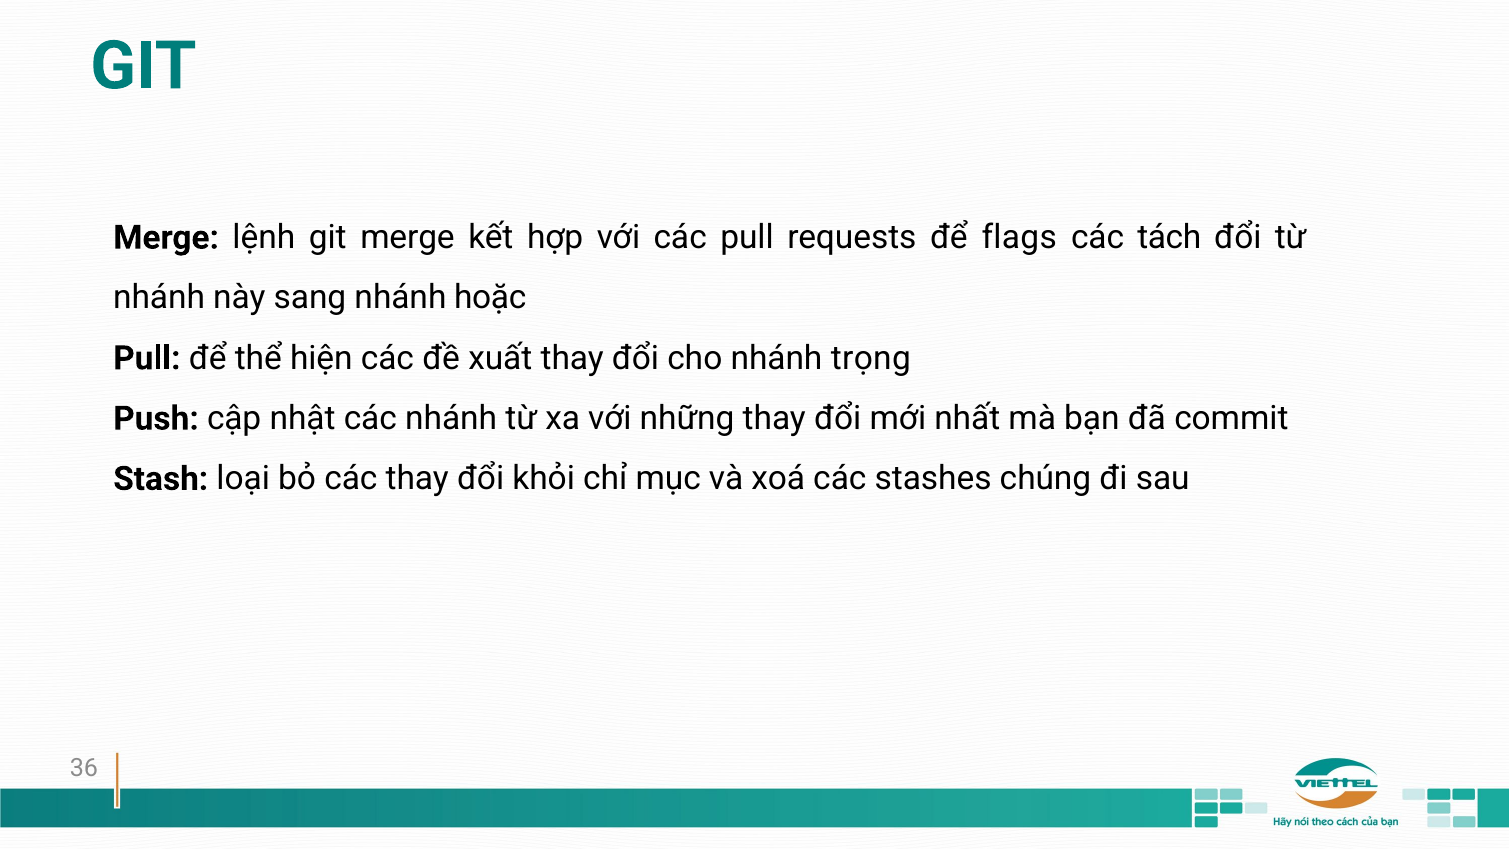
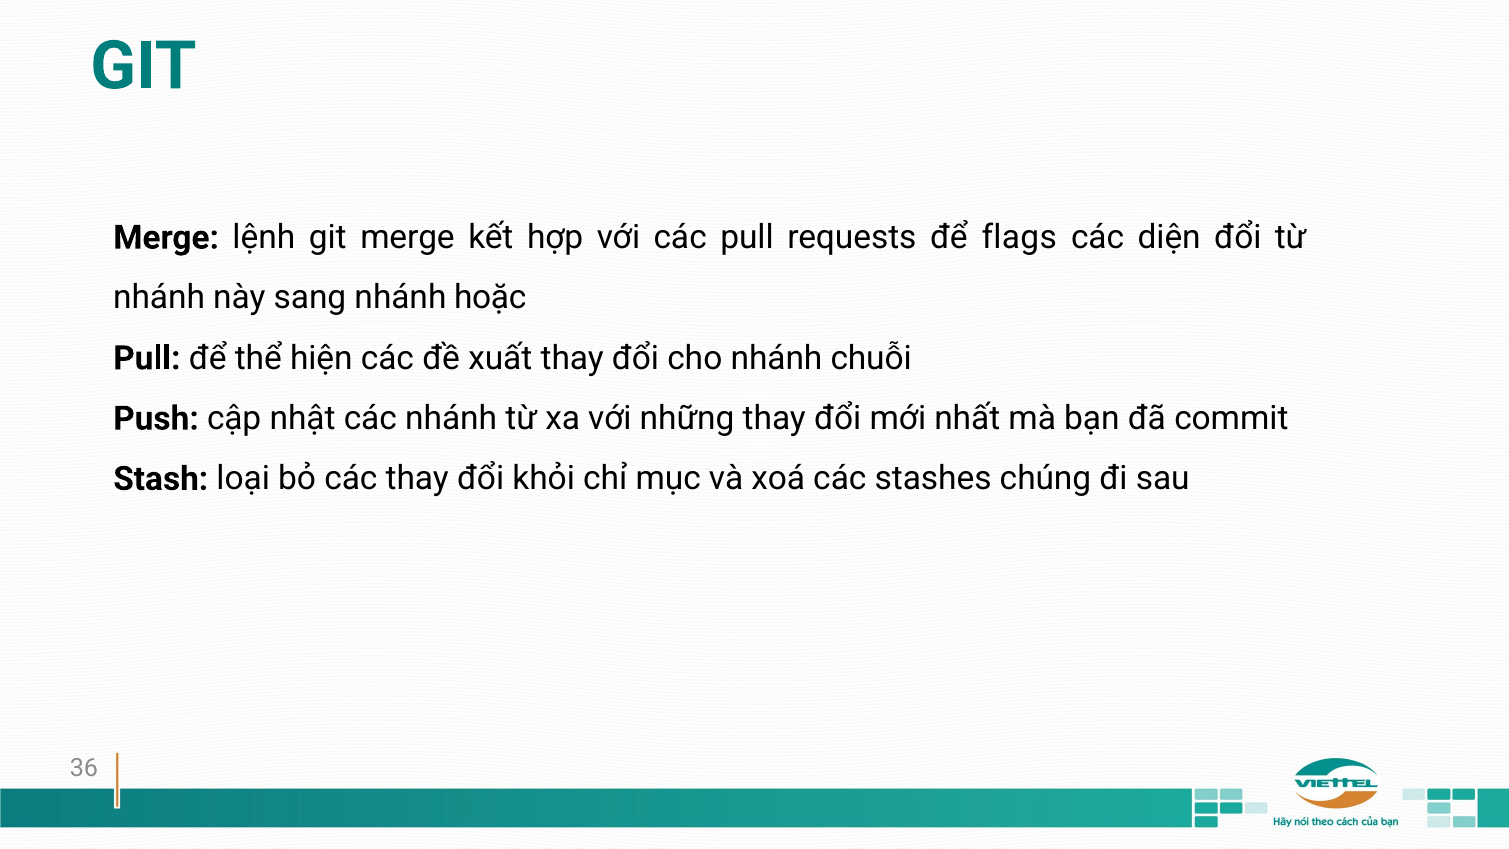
tách: tách -> diện (1169, 238)
trọng: trọng -> chuỗi (871, 358)
